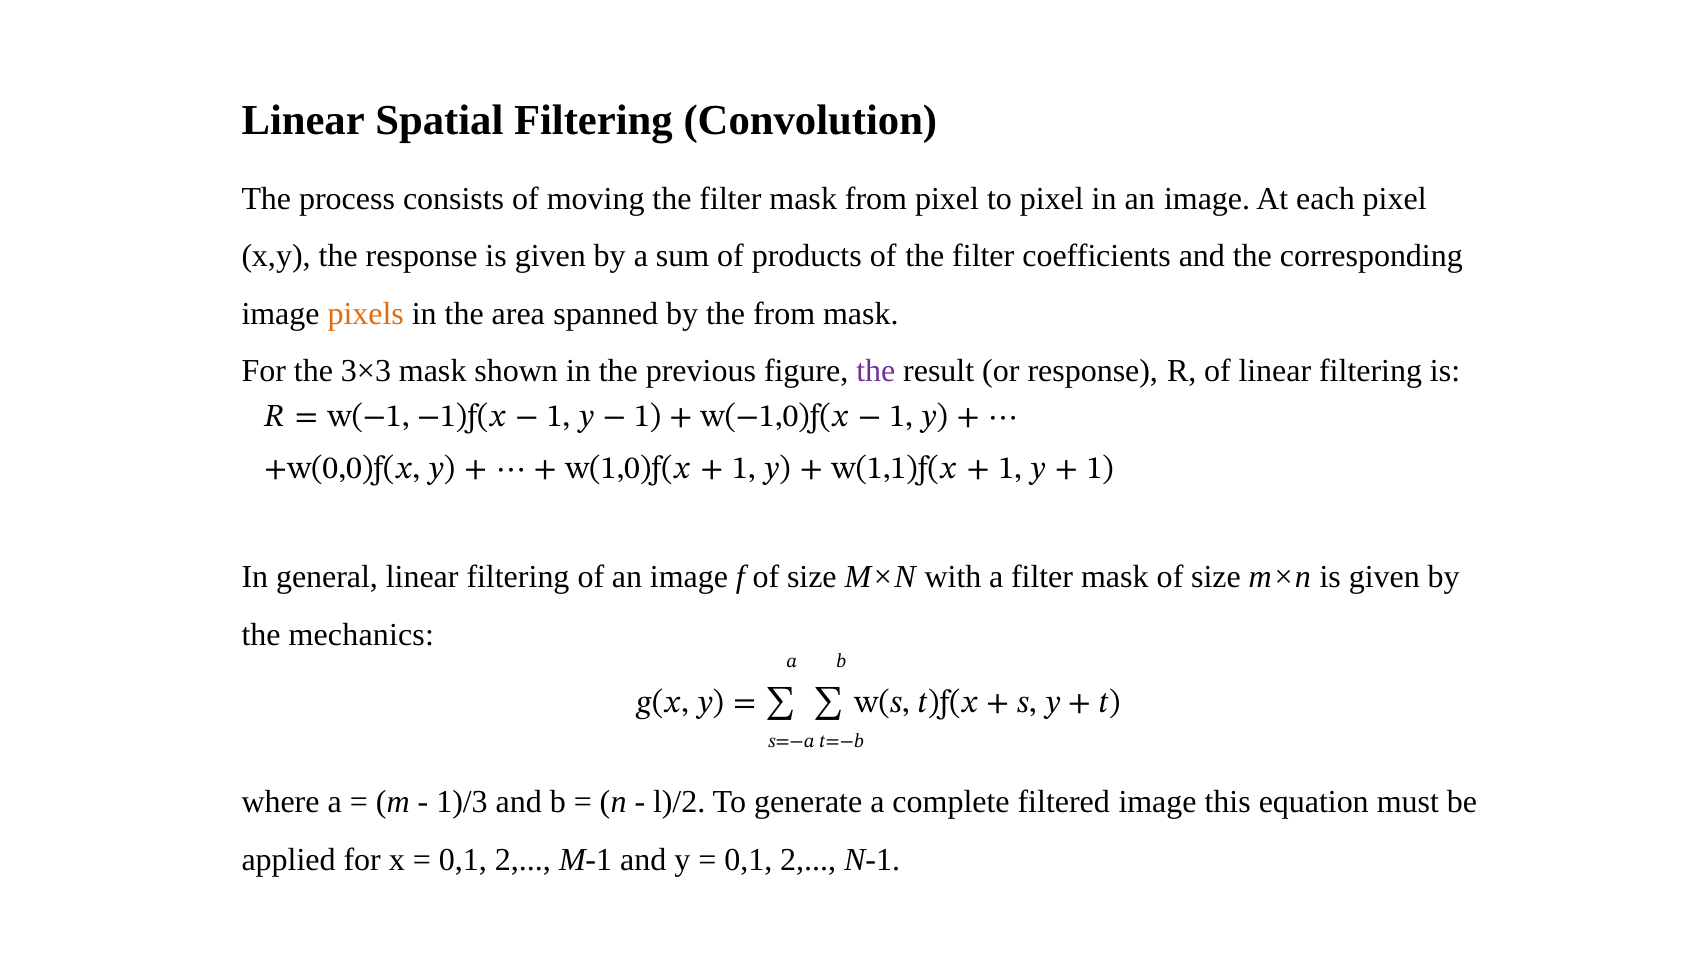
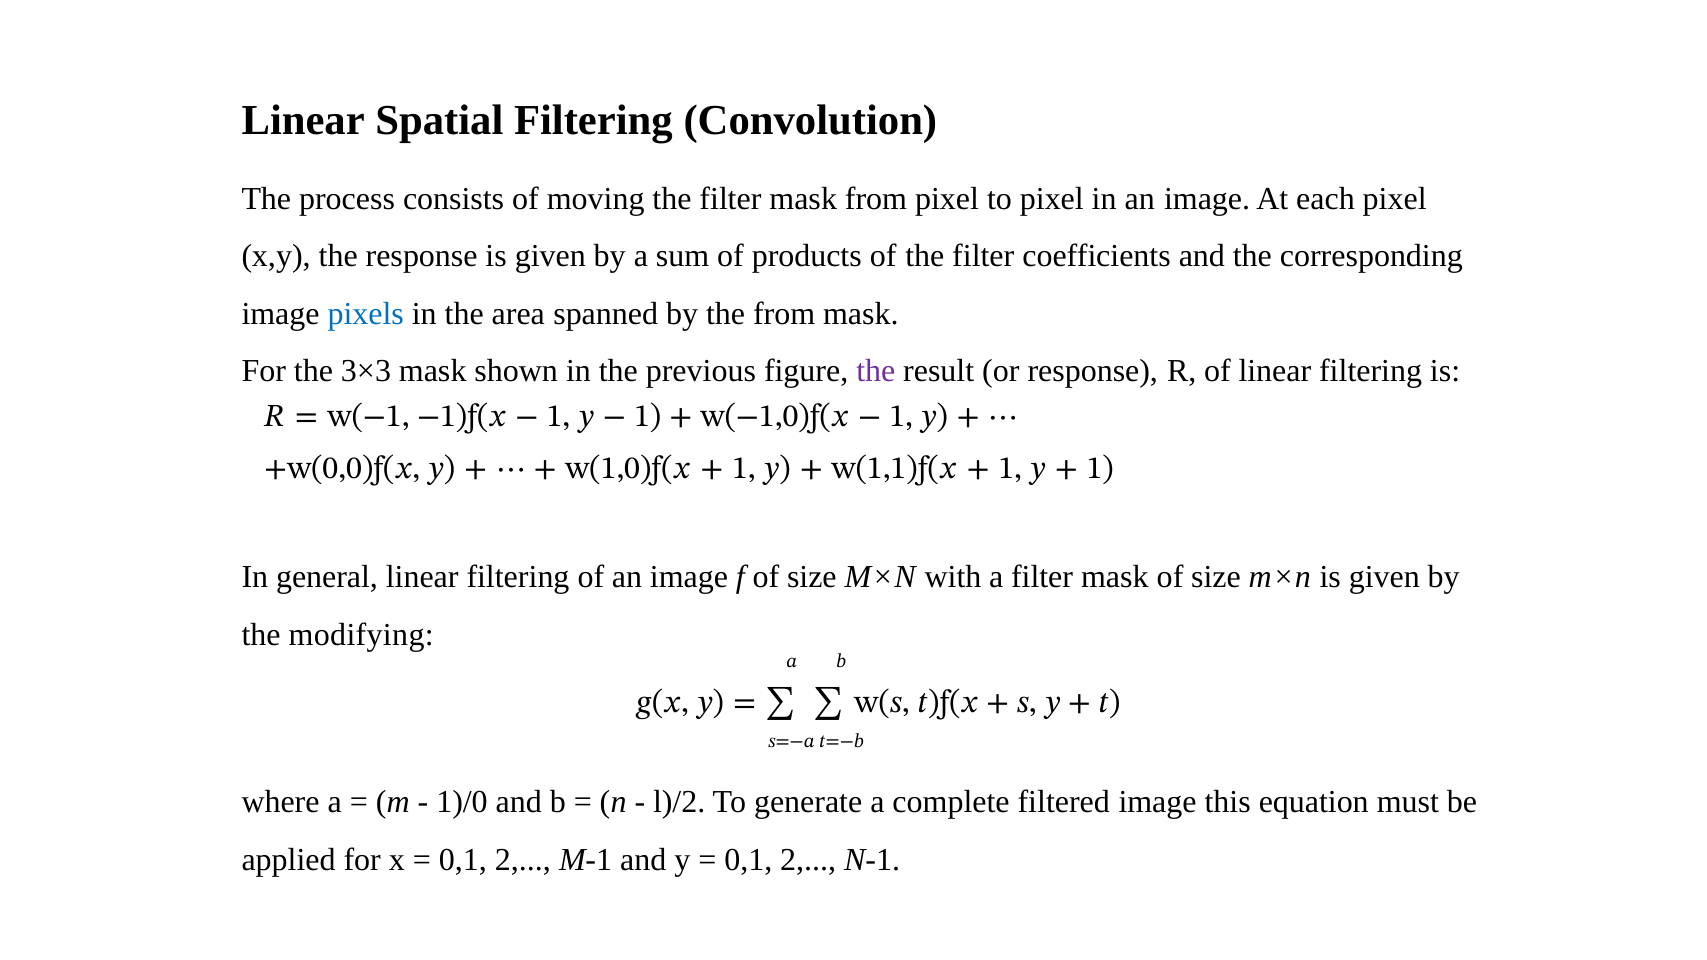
pixels colour: orange -> blue (366, 314)
mechanics: mechanics -> modifying (361, 635)
1)/3: 1)/3 -> 1)/0 (462, 802)
